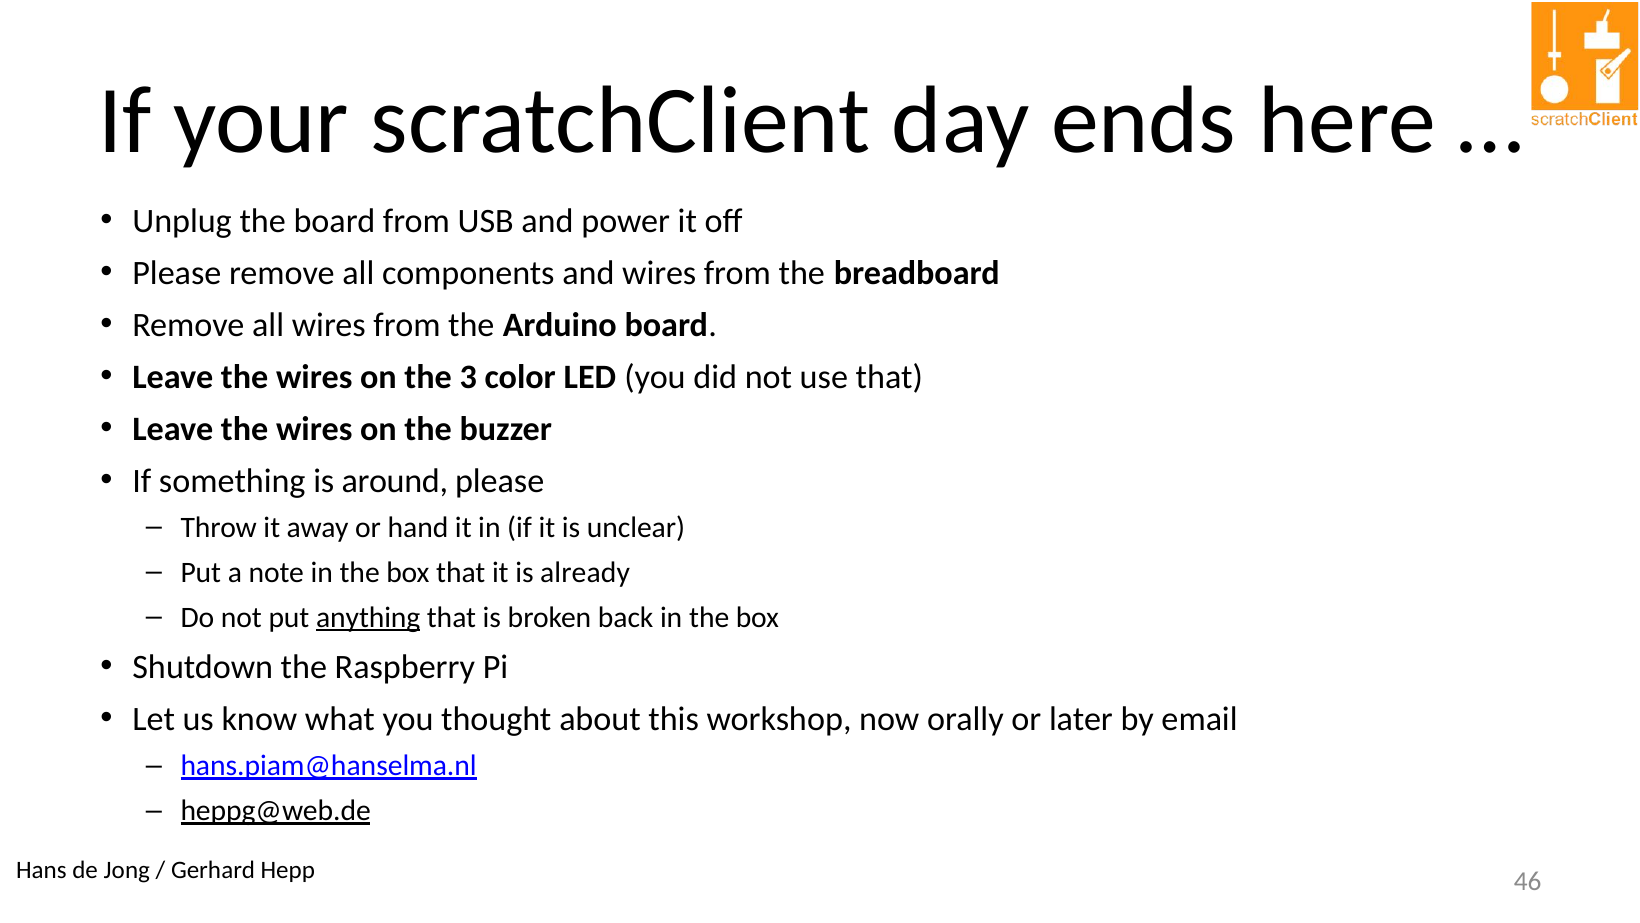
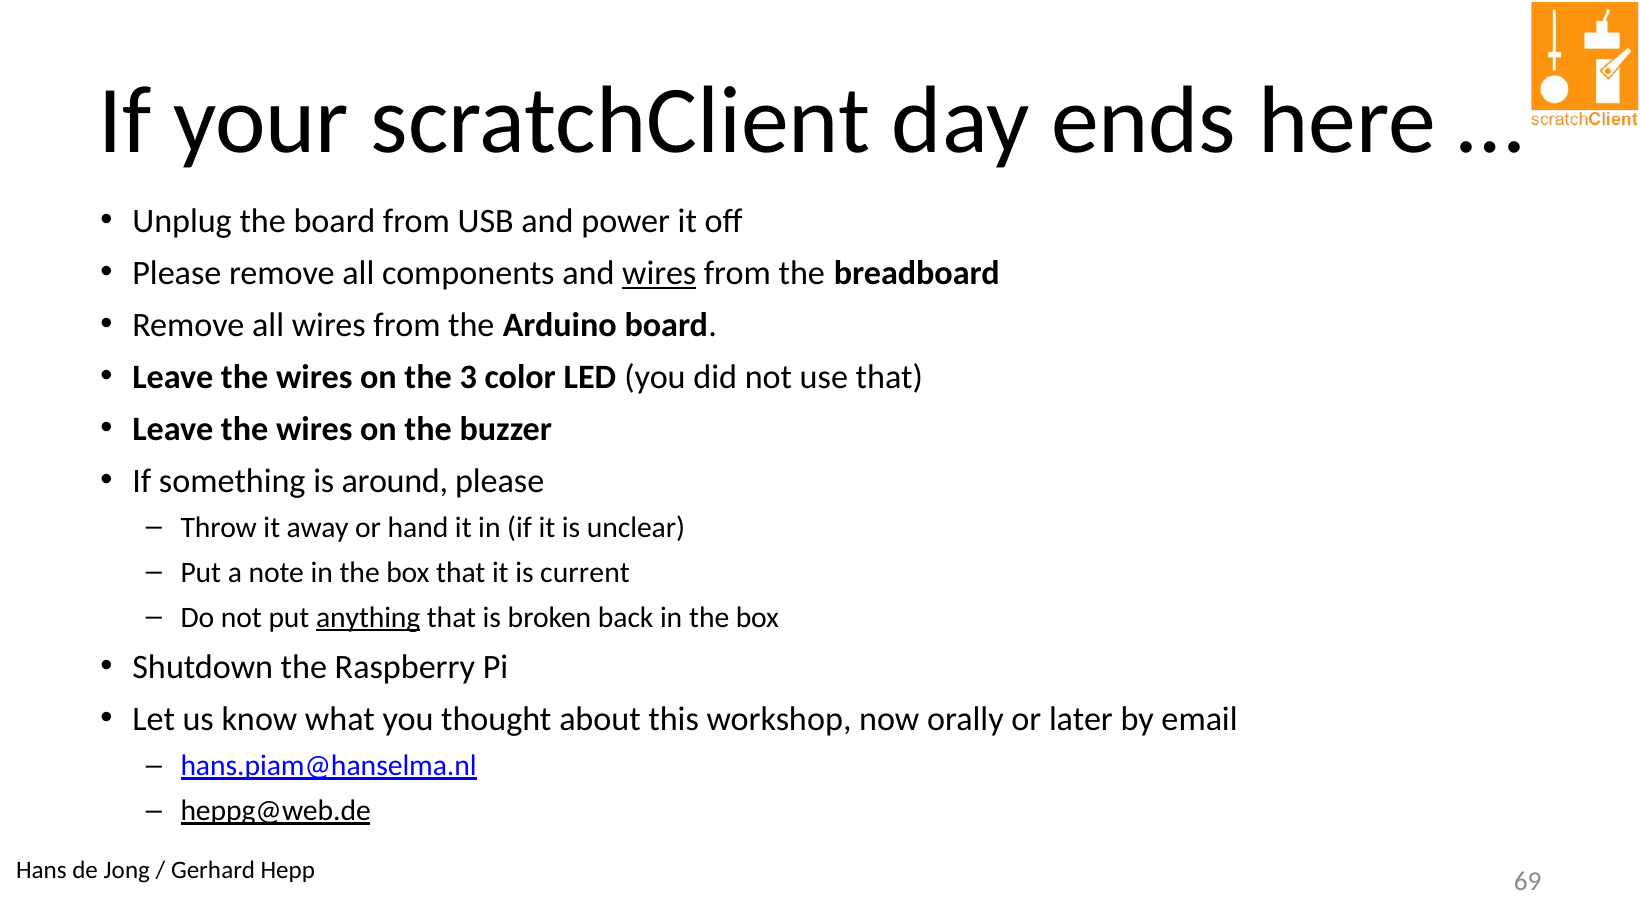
wires underline: none -> present (659, 273)
already: already -> current (585, 572)
46: 46 -> 69 (1528, 881)
